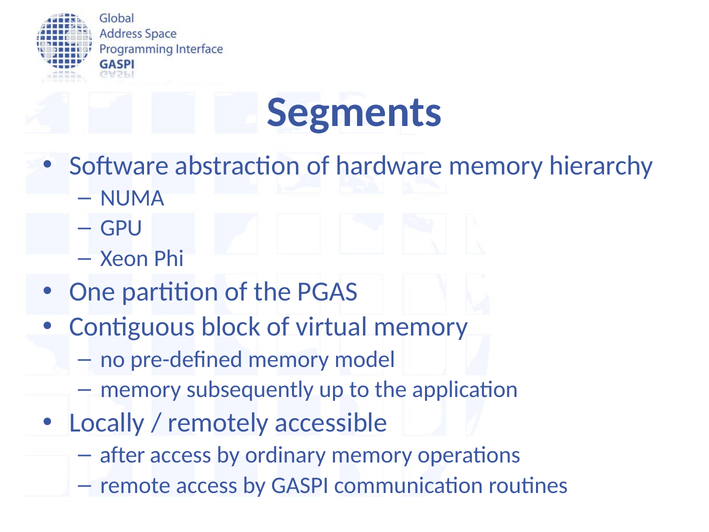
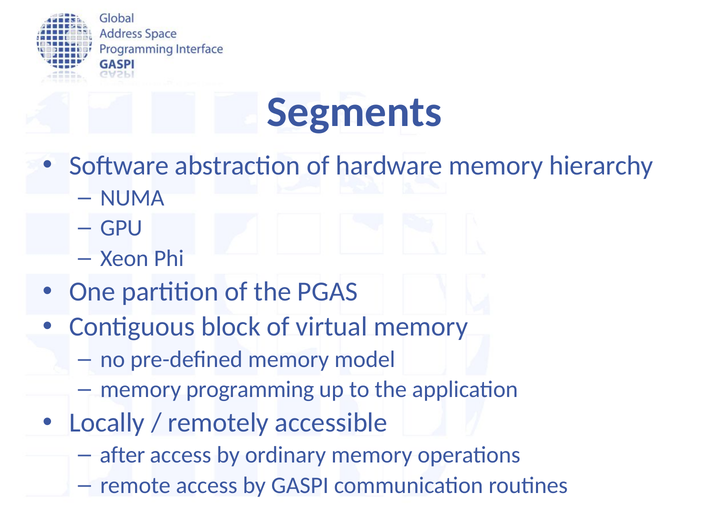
subsequently: subsequently -> programming (250, 389)
